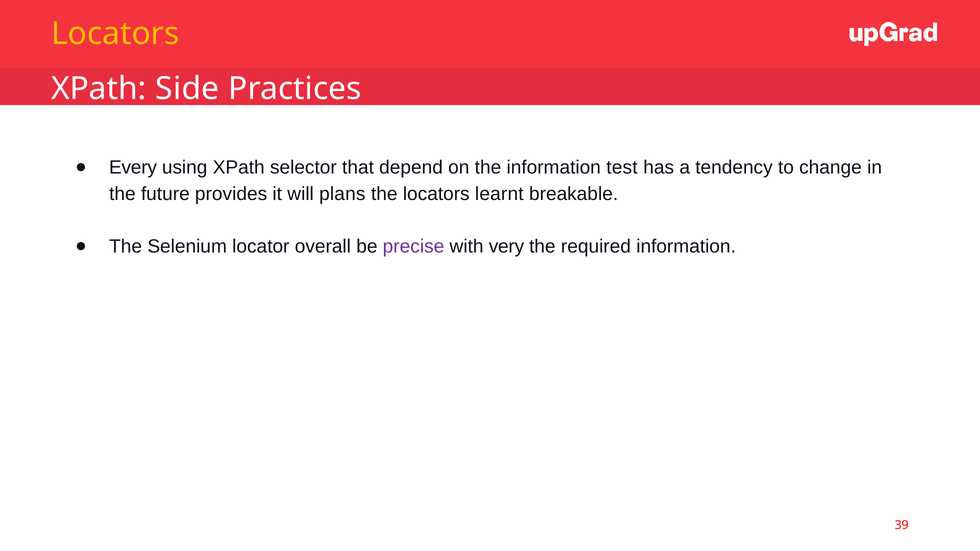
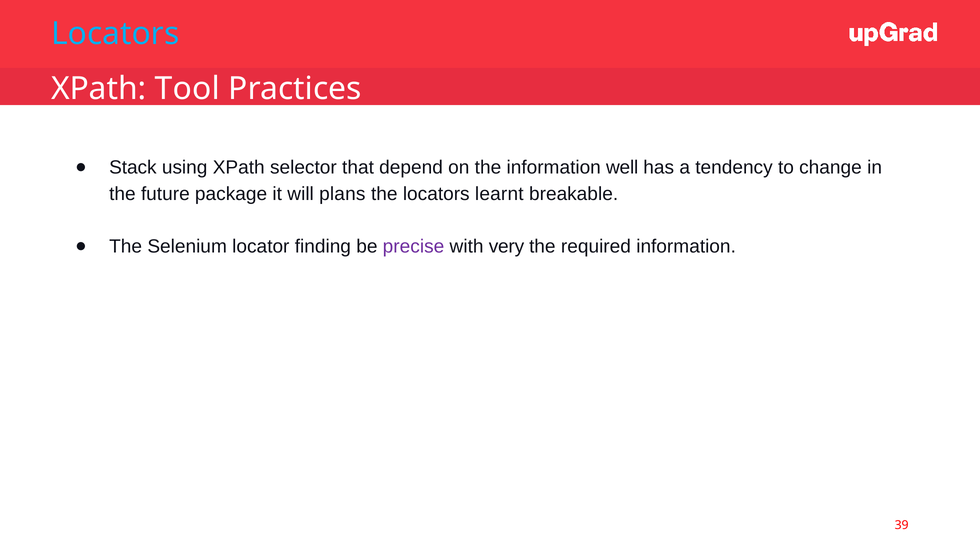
Locators colour: yellow -> light blue (115, 34)
Side: Side -> Tool (187, 89)
Every: Every -> Stack (133, 168)
test: test -> well (622, 168)
provides: provides -> package (231, 194)
overall: overall -> finding (323, 246)
